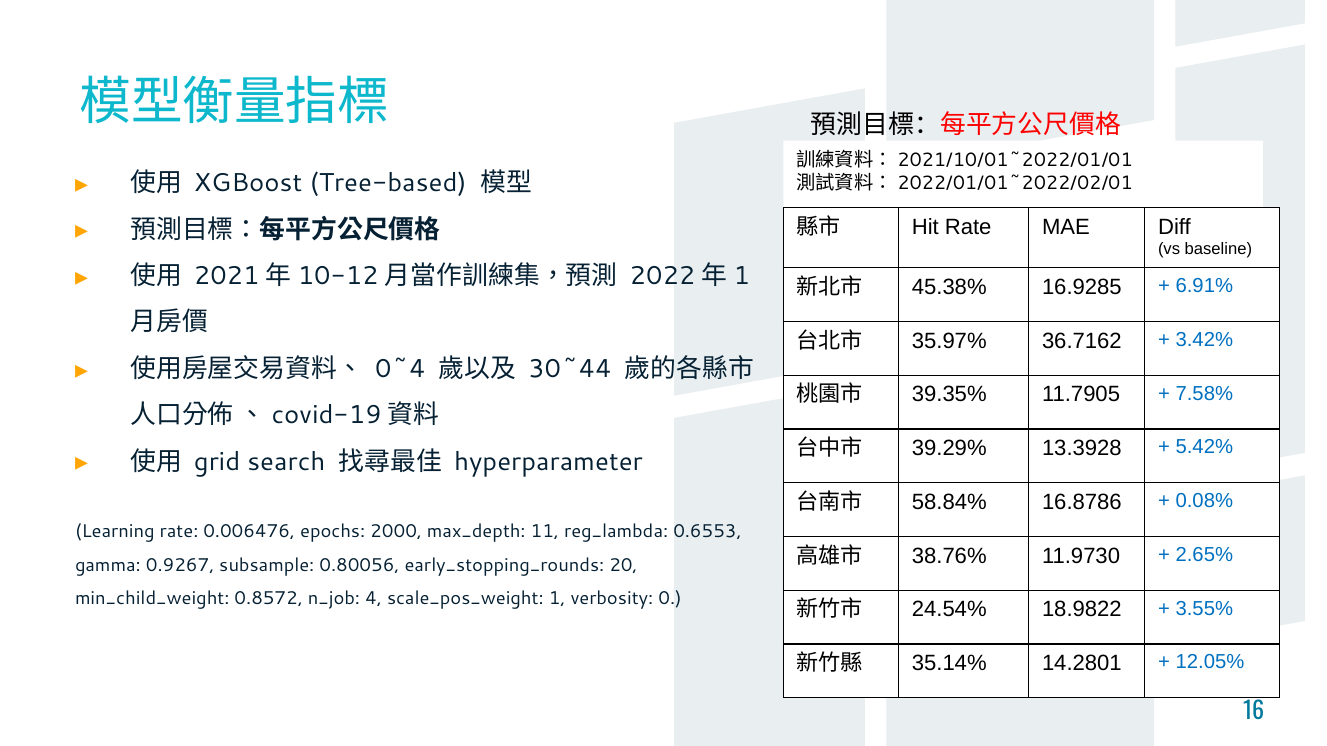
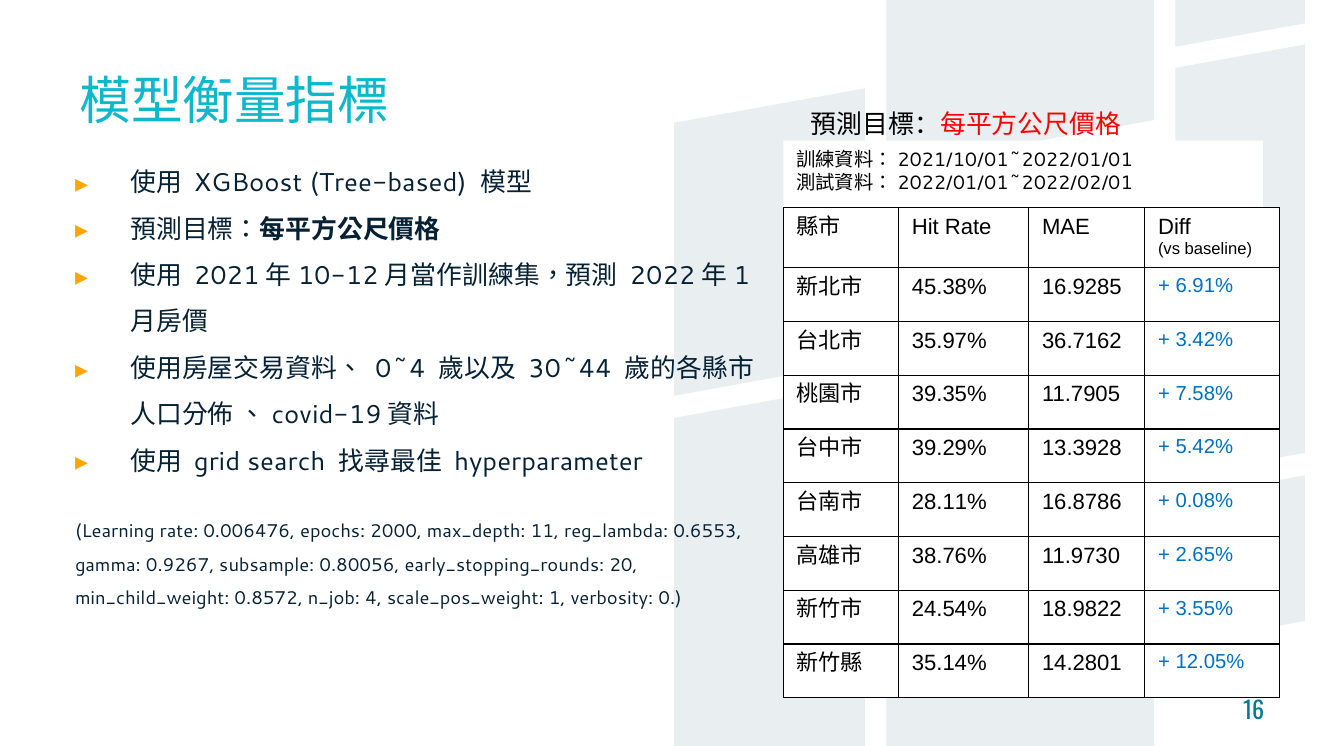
58.84%: 58.84% -> 28.11% (949, 502)
